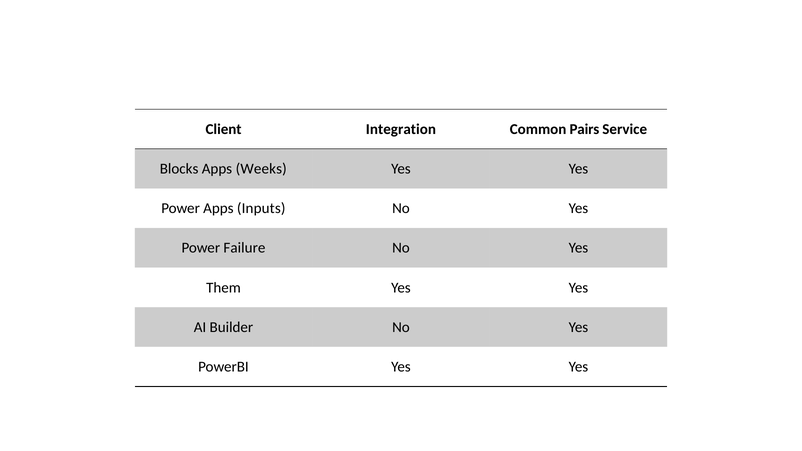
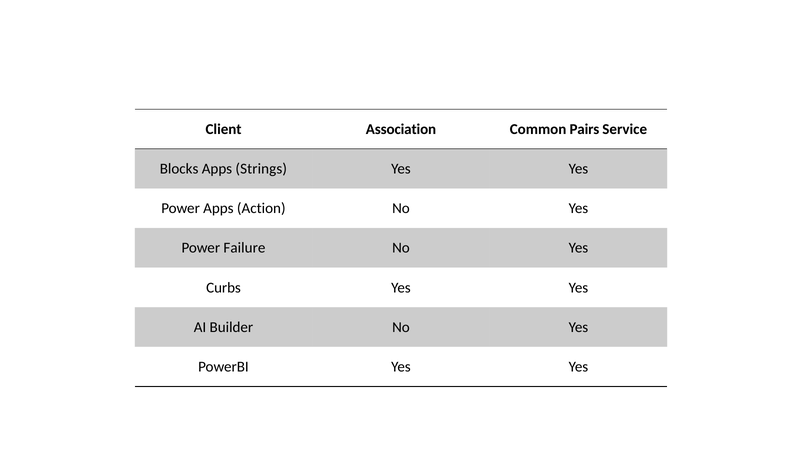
Integration: Integration -> Association (401, 129)
Weeks: Weeks -> Strings (261, 169)
Inputs: Inputs -> Action (261, 208)
Them: Them -> Curbs (224, 288)
